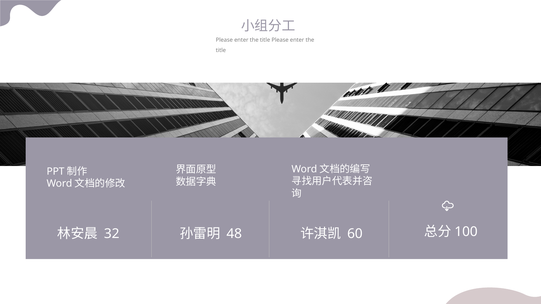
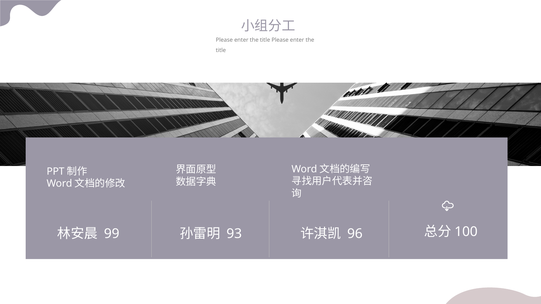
32: 32 -> 99 (112, 234)
48: 48 -> 93 (234, 234)
60: 60 -> 96 (355, 234)
